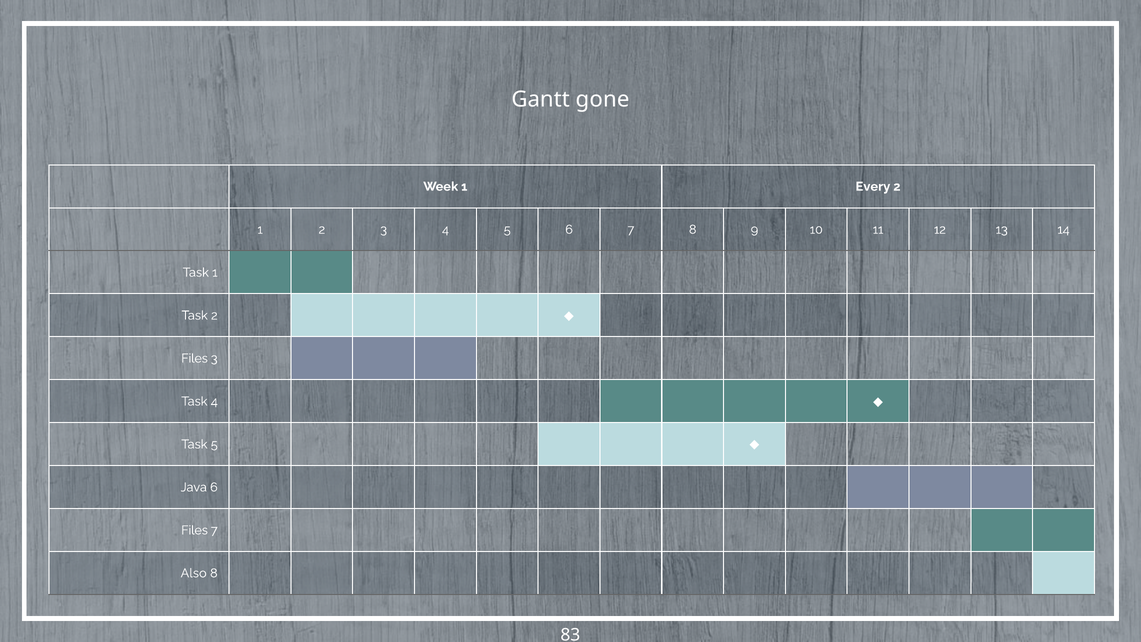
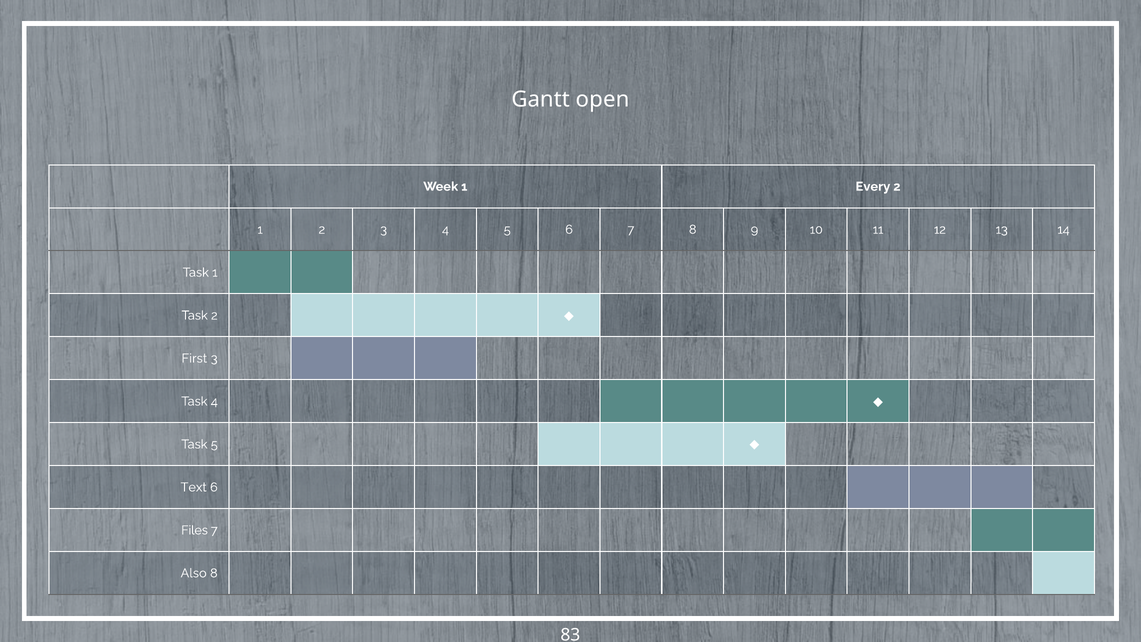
gone: gone -> open (603, 100)
Files: Files -> First (194, 358)
Java: Java -> Text (194, 487)
